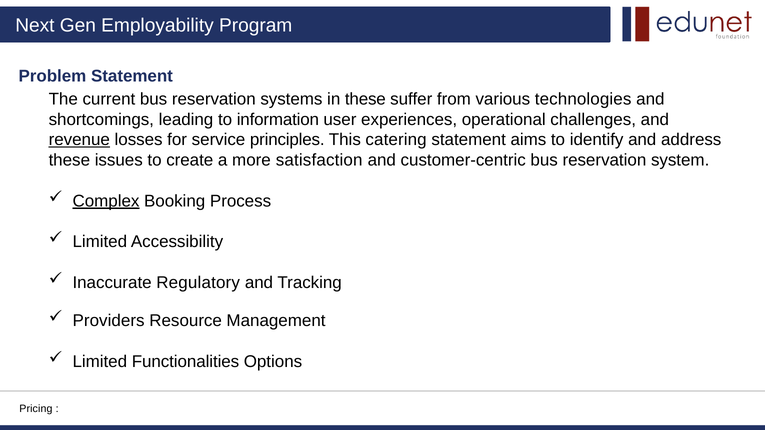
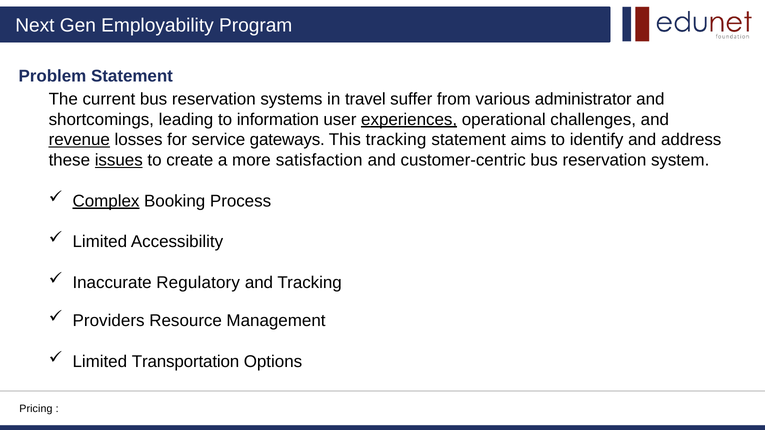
in these: these -> travel (365, 99)
technologies: technologies -> administrator (583, 99)
experiences underline: none -> present (409, 120)
principles: principles -> gateways (287, 140)
This catering: catering -> tracking (396, 140)
issues underline: none -> present (119, 160)
Functionalities: Functionalities -> Transportation (186, 362)
